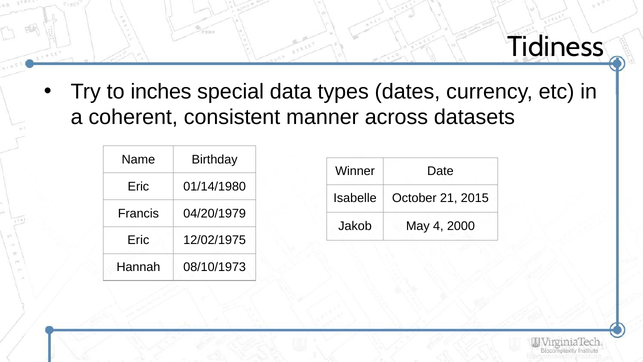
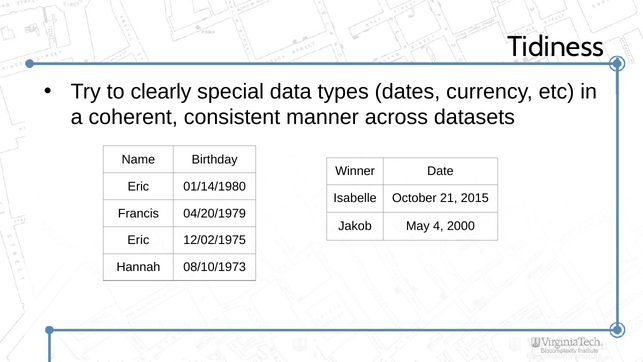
inches: inches -> clearly (161, 92)
